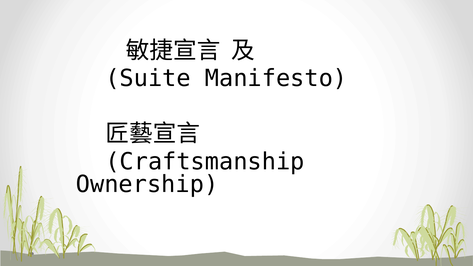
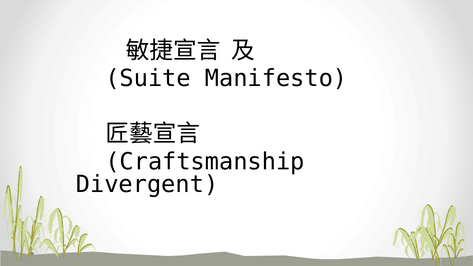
Ownership: Ownership -> Divergent (147, 184)
